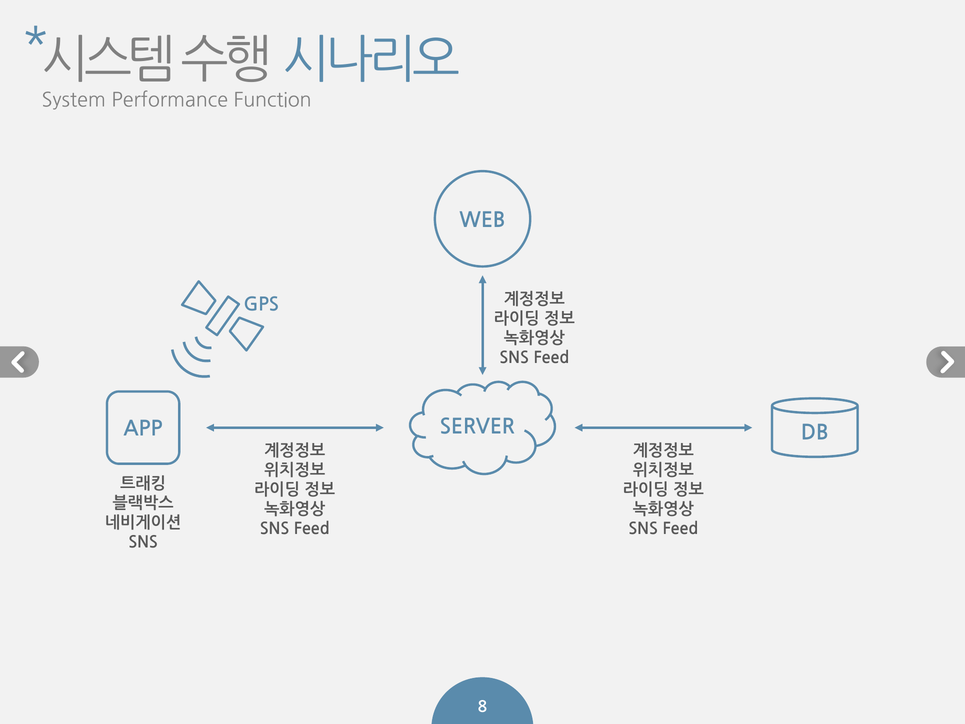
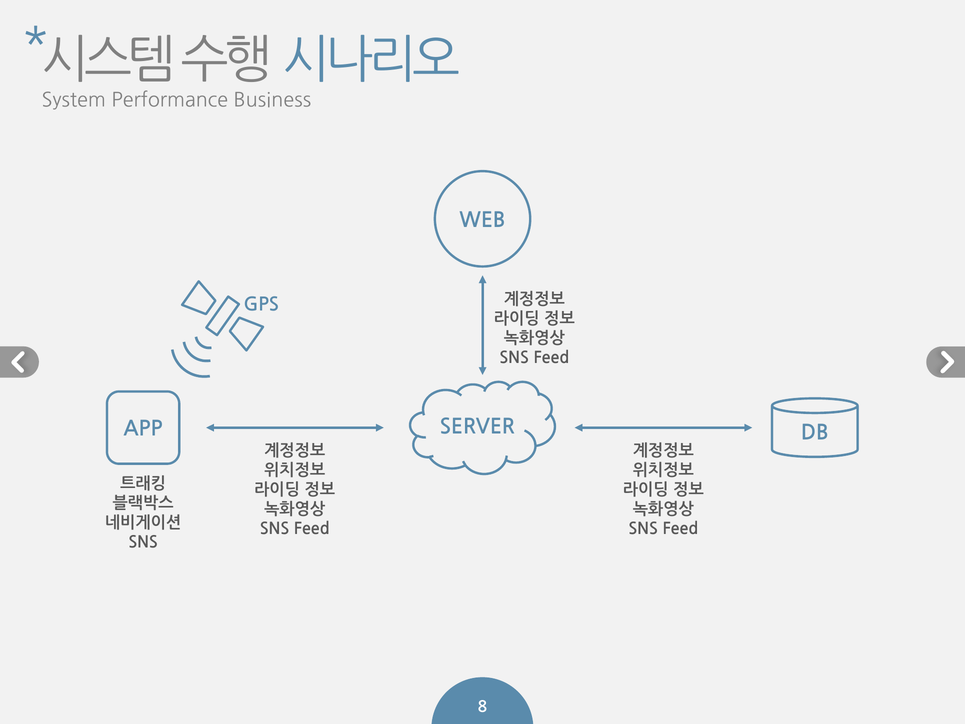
Function: Function -> Business (272, 100)
